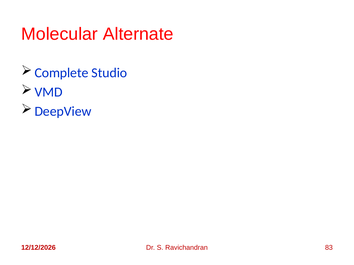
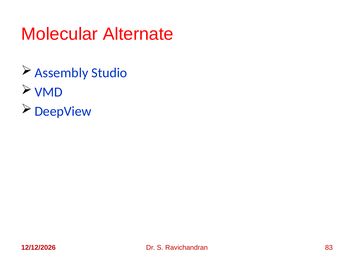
Complete: Complete -> Assembly (61, 73)
